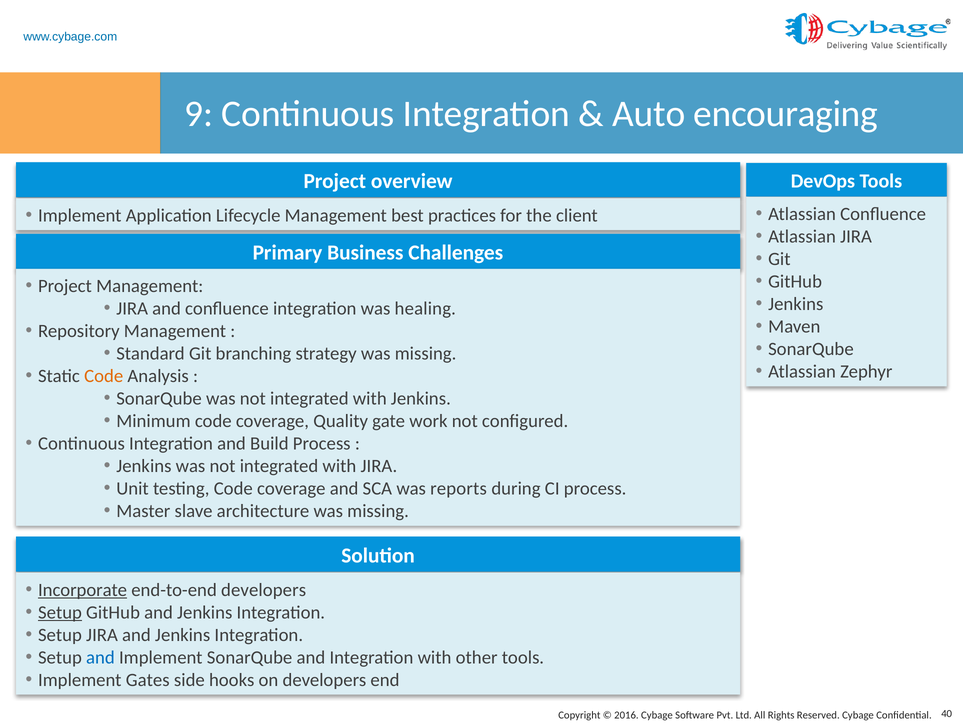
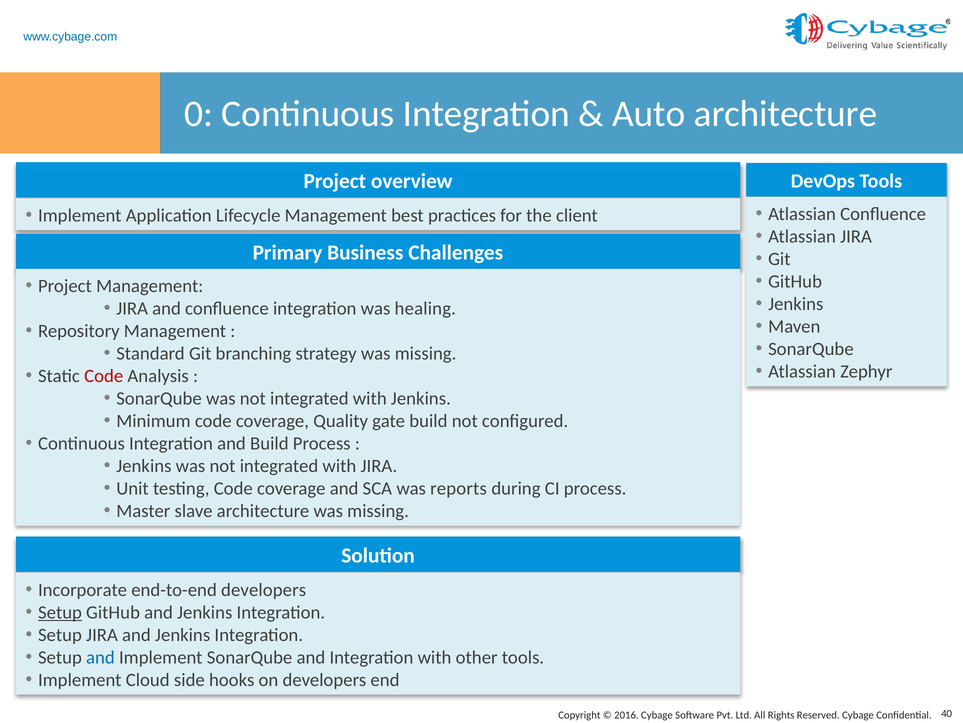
9: 9 -> 0 (199, 114)
Auto encouraging: encouraging -> architecture (786, 114)
Code colour: orange -> red (104, 376)
gate work: work -> build (428, 421)
Incorporate underline: present -> none (83, 589)
Gates: Gates -> Cloud (148, 679)
